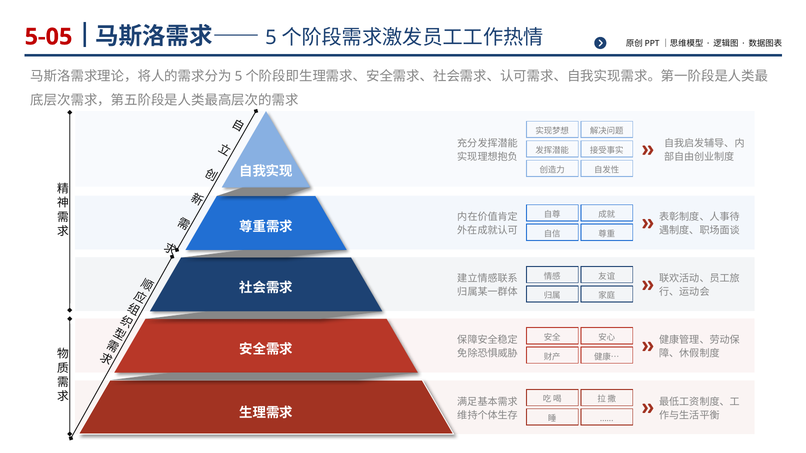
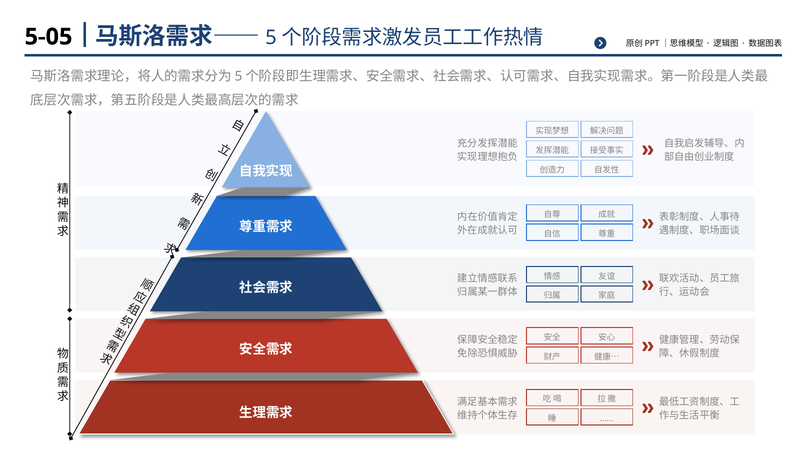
5-05 colour: red -> black (49, 37)
